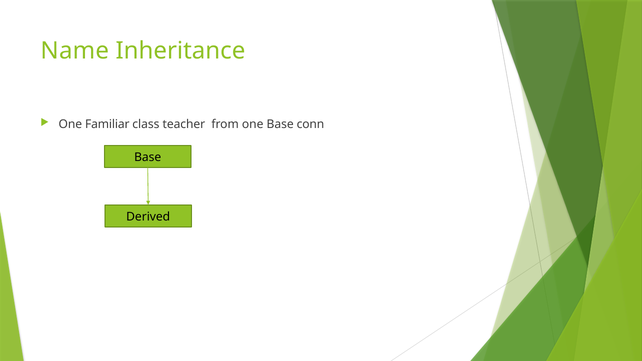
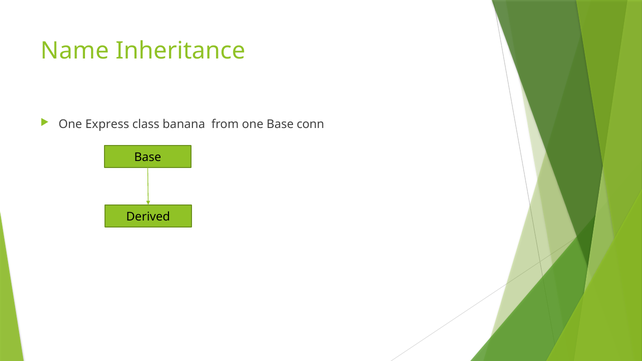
Familiar: Familiar -> Express (107, 124)
teacher: teacher -> banana (184, 124)
